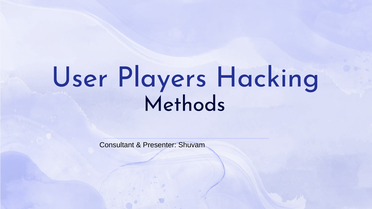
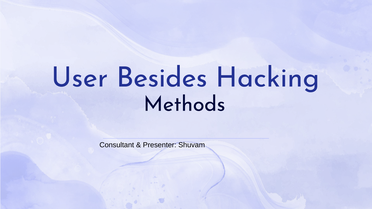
Players: Players -> Besides (162, 77)
